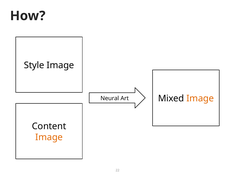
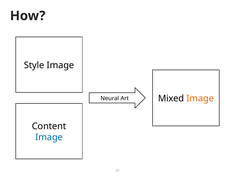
Image colour: orange -> blue (49, 137)
